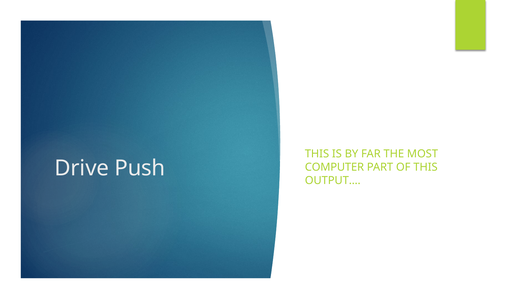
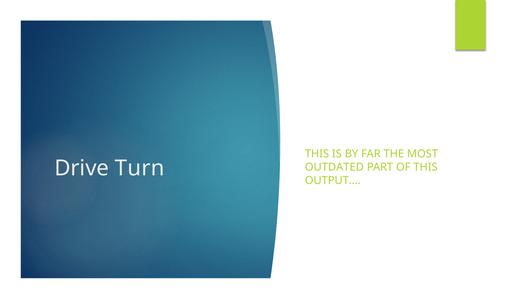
Push: Push -> Turn (140, 168)
COMPUTER: COMPUTER -> OUTDATED (334, 167)
